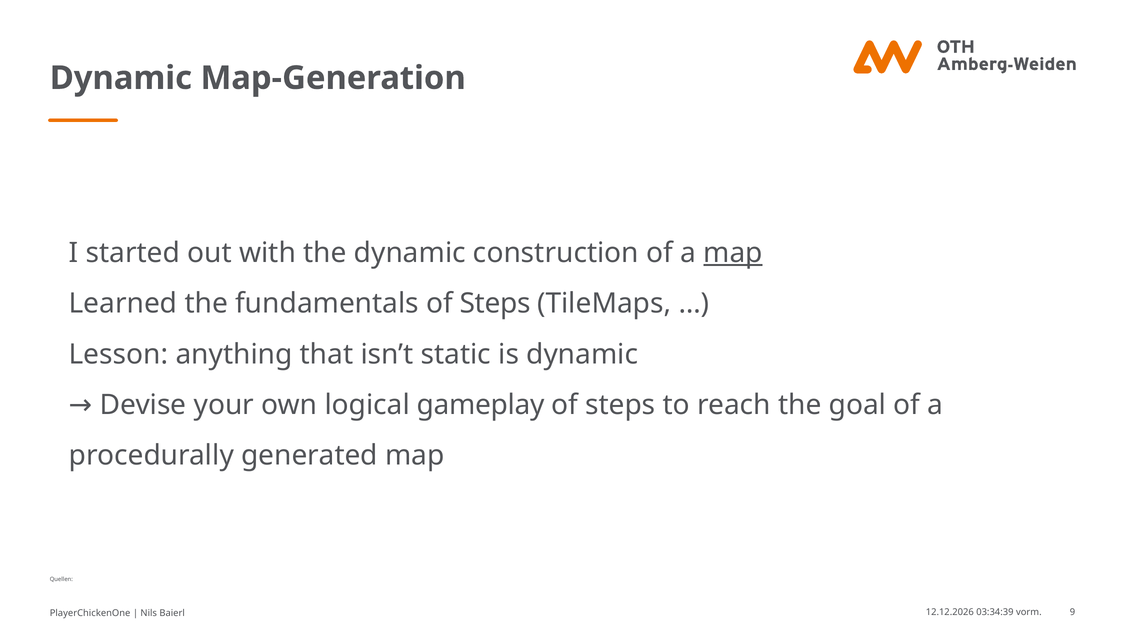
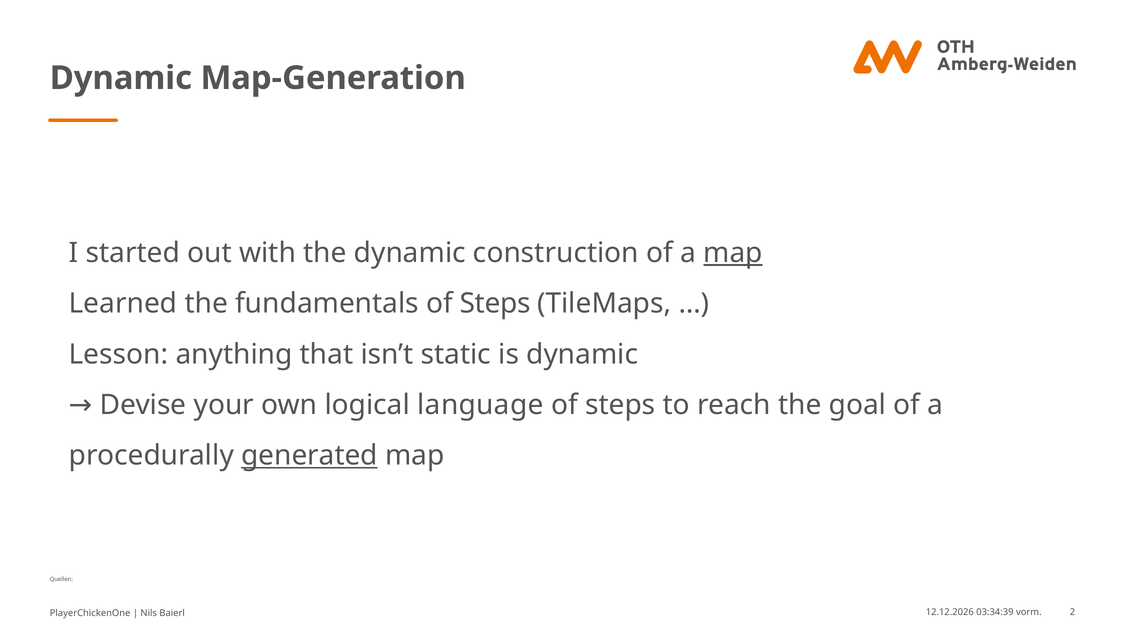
gameplay: gameplay -> language (480, 405)
generated underline: none -> present (310, 455)
9: 9 -> 2 (1073, 612)
